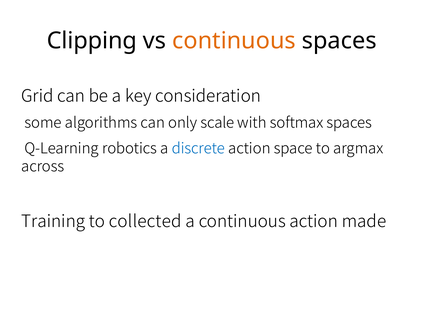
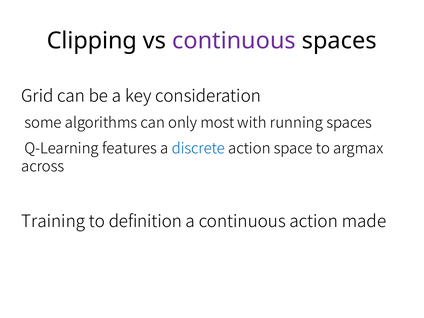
continuous colour: orange -> purple (234, 41)
scale: scale -> most (217, 123)
softmax: softmax -> running (296, 123)
robotics: robotics -> features (130, 148)
collected: collected -> definition (145, 221)
